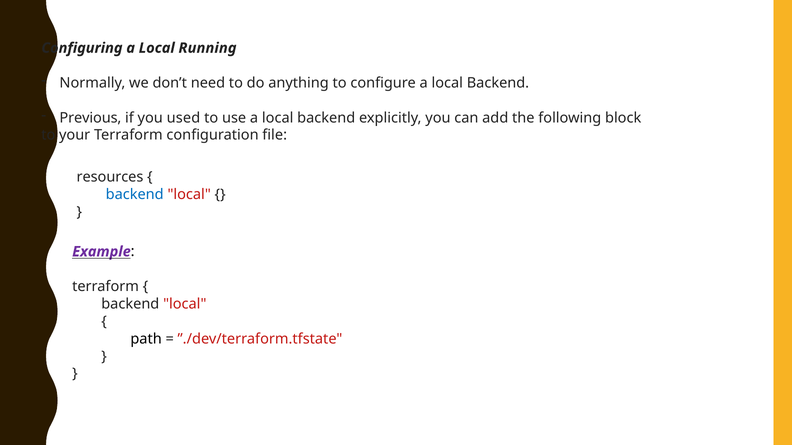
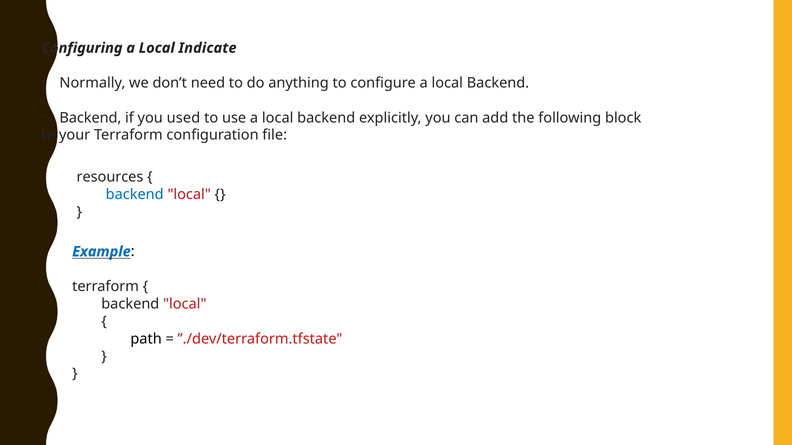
Running: Running -> Indicate (208, 48)
Previous: Previous -> Backend (90, 118)
Example colour: purple -> blue (101, 252)
